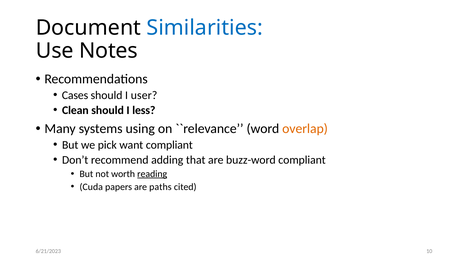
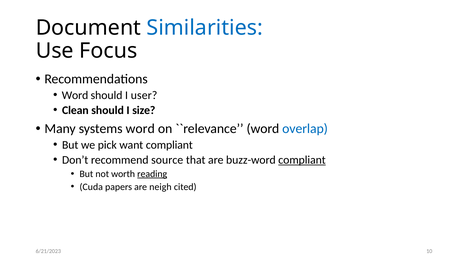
Notes: Notes -> Focus (108, 51)
Cases: Cases -> Word (75, 95)
less: less -> size (144, 110)
systems using: using -> word (140, 129)
overlap colour: orange -> blue (305, 129)
adding: adding -> source (167, 160)
compliant underline: none -> present (302, 160)
paths: paths -> neigh (160, 187)
